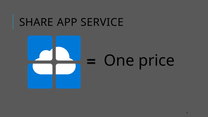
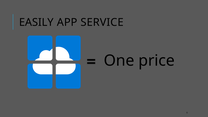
SHARE: SHARE -> EASILY (36, 22)
